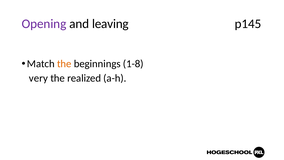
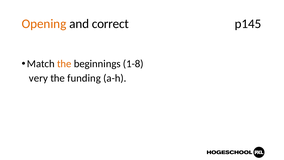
Opening colour: purple -> orange (44, 24)
leaving: leaving -> correct (110, 24)
realized: realized -> funding (84, 78)
